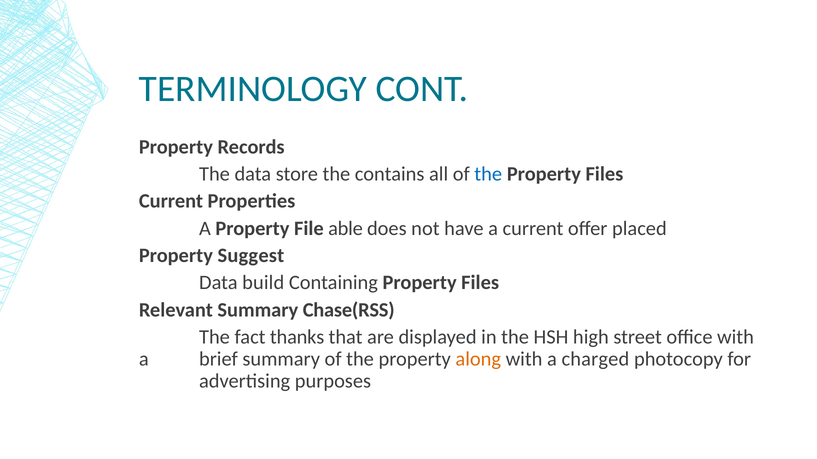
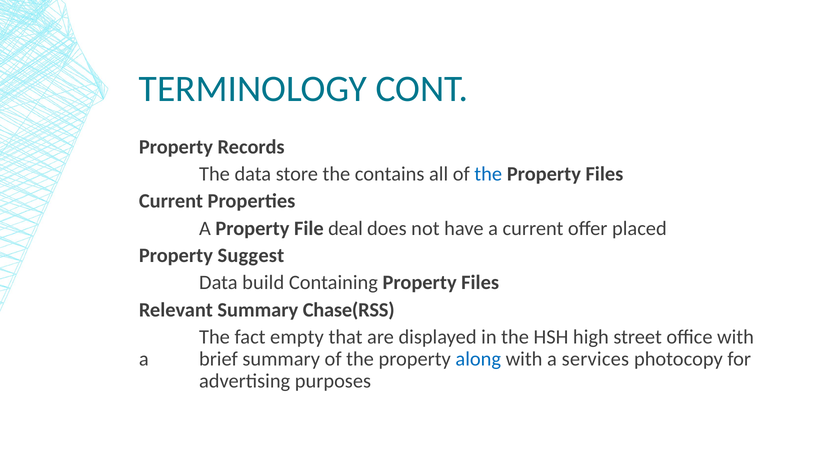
able: able -> deal (345, 229)
thanks: thanks -> empty (297, 337)
along colour: orange -> blue (478, 359)
charged: charged -> services (595, 359)
